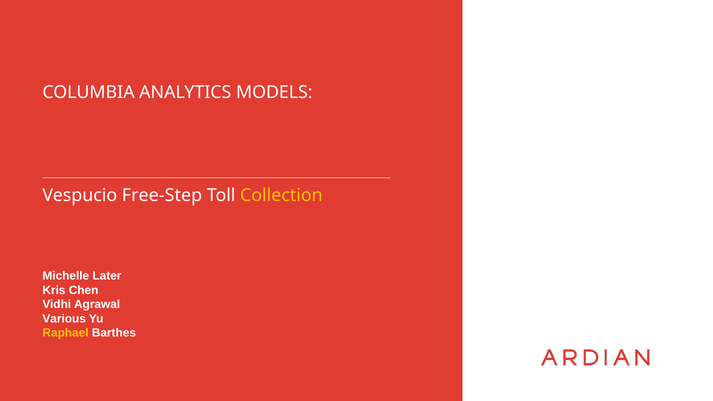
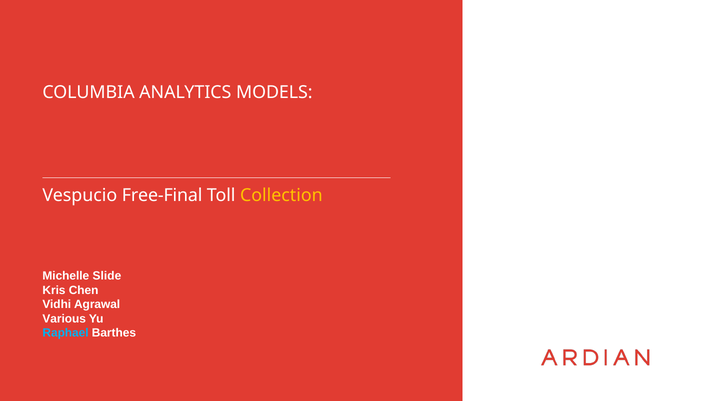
Free-Step: Free-Step -> Free-Final (162, 195)
Later: Later -> Slide (107, 276)
Raphael colour: yellow -> light blue (66, 333)
